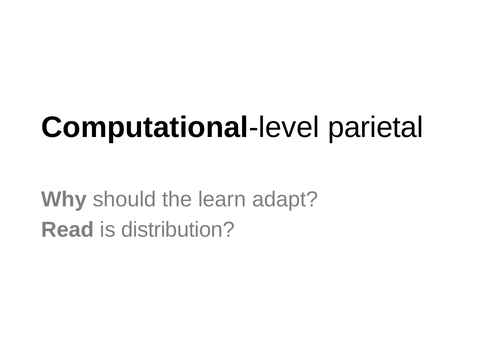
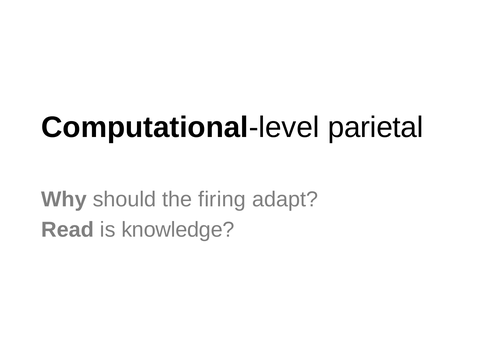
learn: learn -> firing (222, 199)
distribution: distribution -> knowledge (178, 230)
